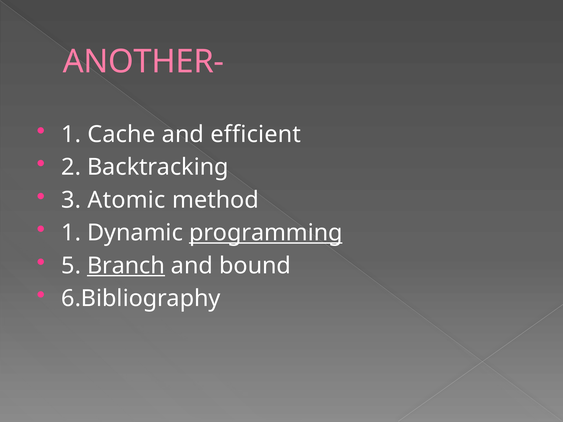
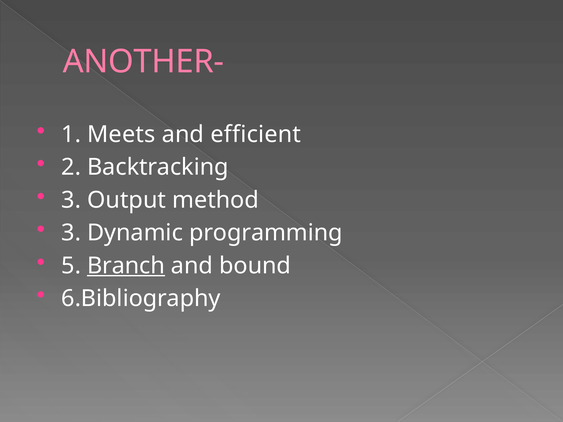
Cache: Cache -> Meets (121, 134)
Atomic: Atomic -> Output (127, 200)
1: 1 -> 3 (71, 233)
programming underline: present -> none (266, 233)
